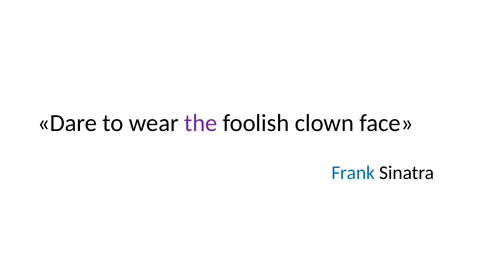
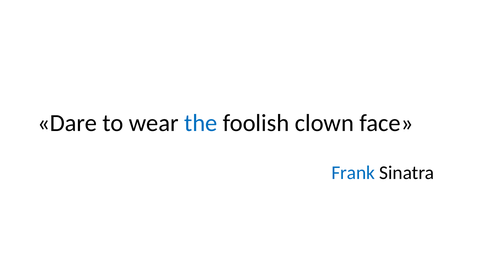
the colour: purple -> blue (201, 123)
